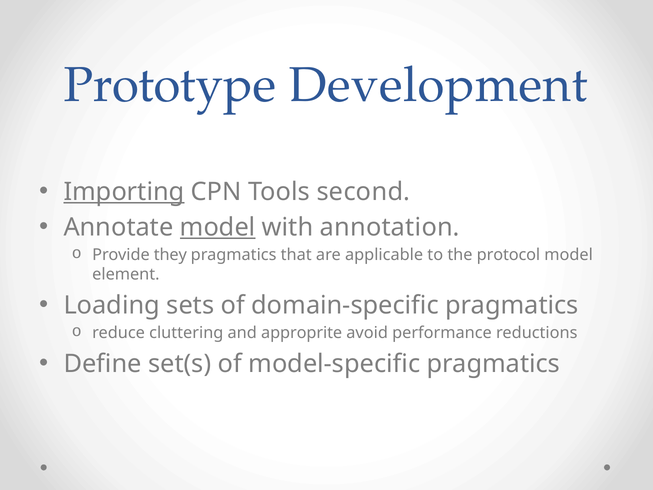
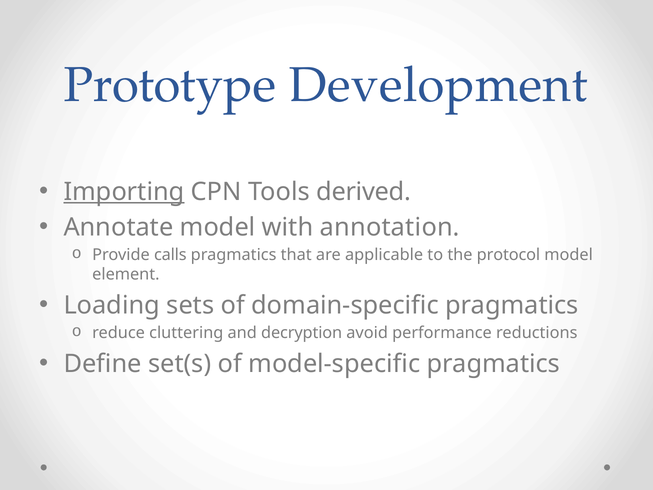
second: second -> derived (364, 192)
model underline: present -> none (218, 227)
they: they -> calls (170, 255)
approprite: approprite -> decryption (302, 333)
